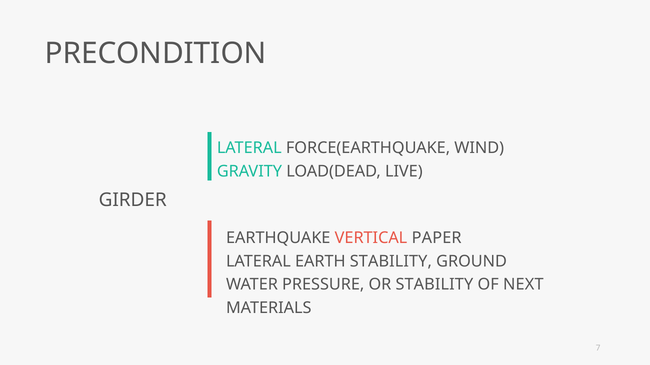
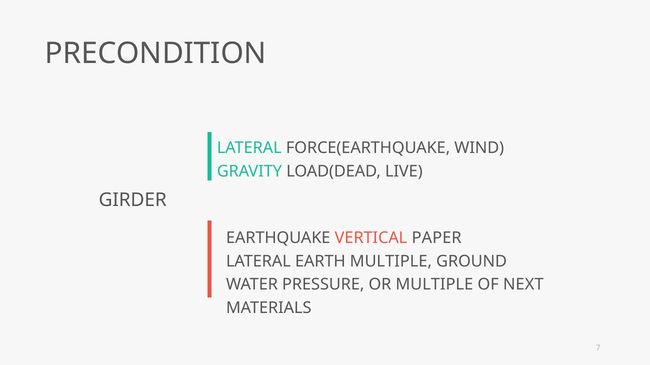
EARTH STABILITY: STABILITY -> MULTIPLE (391, 262)
OR STABILITY: STABILITY -> MULTIPLE (434, 285)
